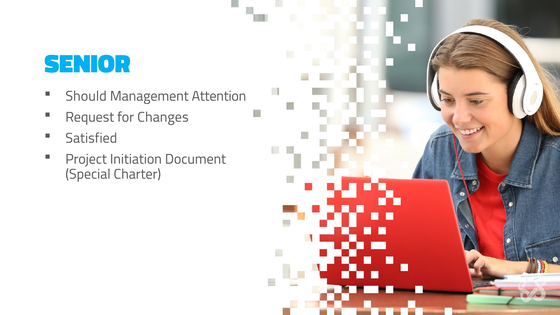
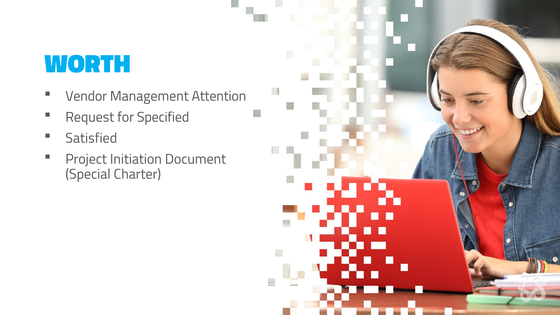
SENIOR: SENIOR -> WORTH (88, 64)
Should: Should -> Vendor (86, 96)
Changes: Changes -> Specified (163, 117)
